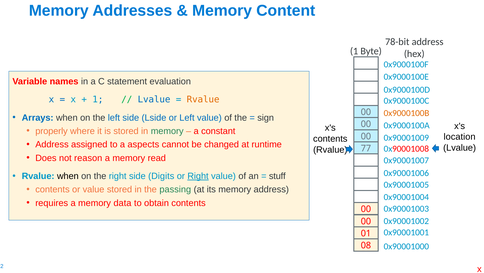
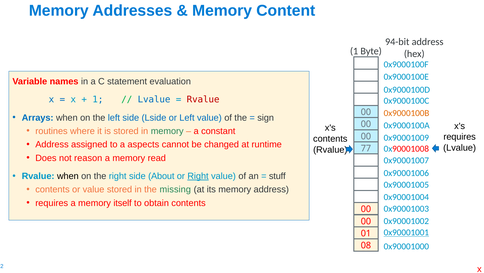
78-bit: 78-bit -> 94-bit (397, 42)
Rvalue colour: orange -> red (203, 99)
properly: properly -> routines (51, 131)
location: location -> requires (460, 137)
Digits: Digits -> About (161, 176)
passing: passing -> missing (175, 189)
data: data -> itself (123, 202)
0x90001001 underline: none -> present (406, 232)
